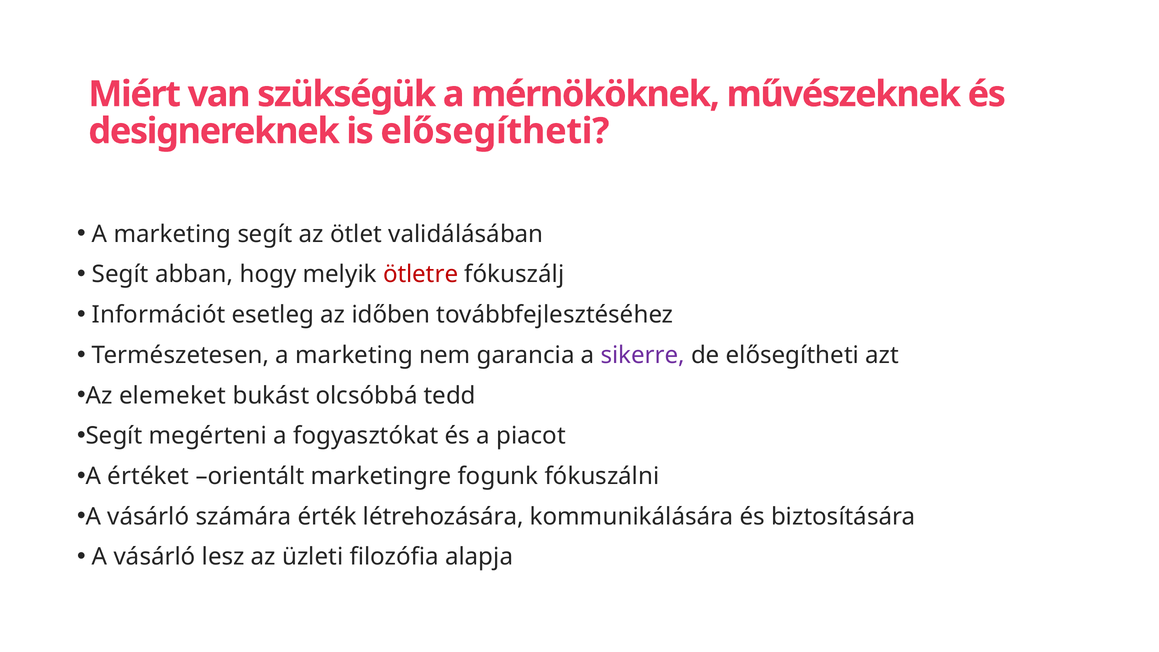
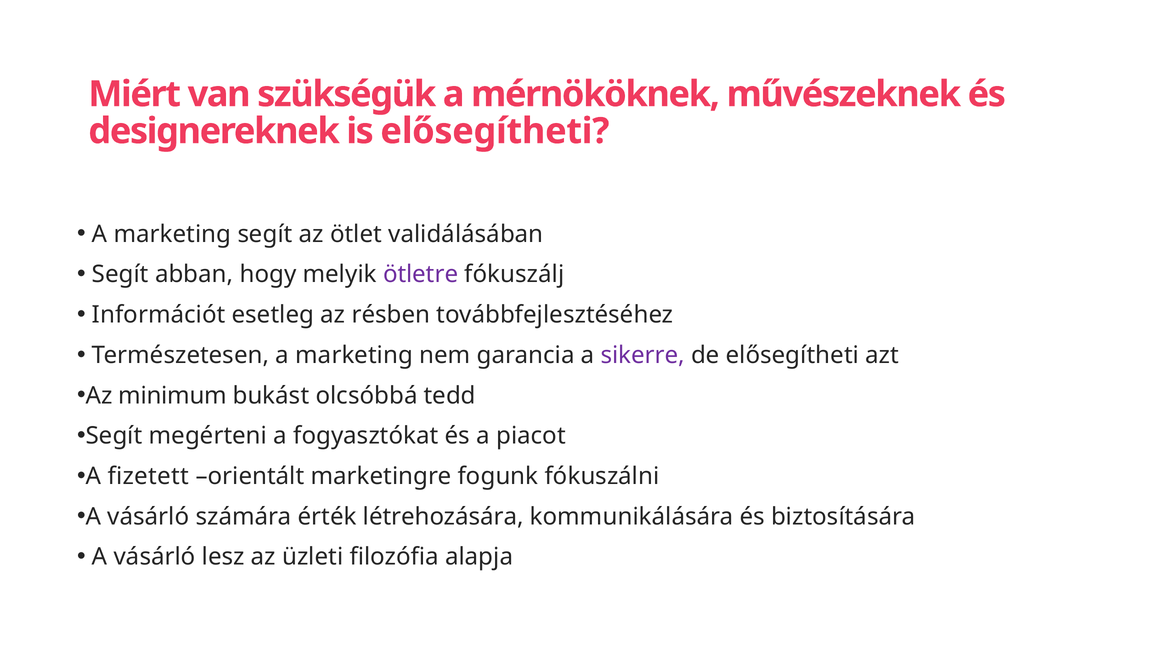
ötletre colour: red -> purple (421, 274)
időben: időben -> résben (391, 315)
elemeket: elemeket -> minimum (173, 396)
értéket: értéket -> fizetett (148, 476)
